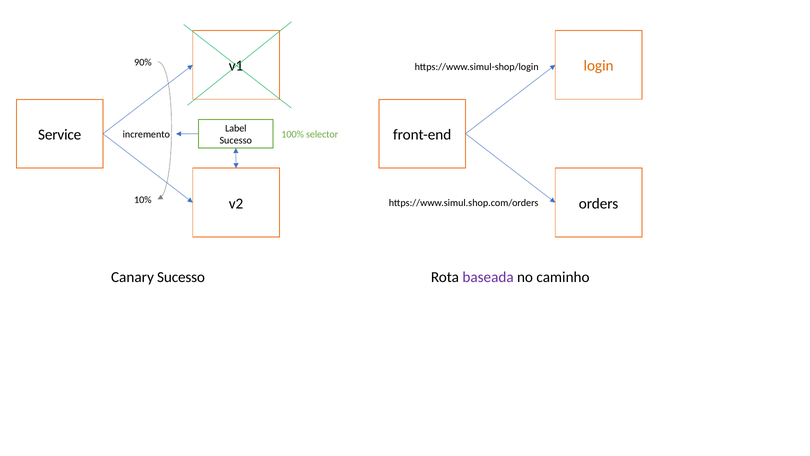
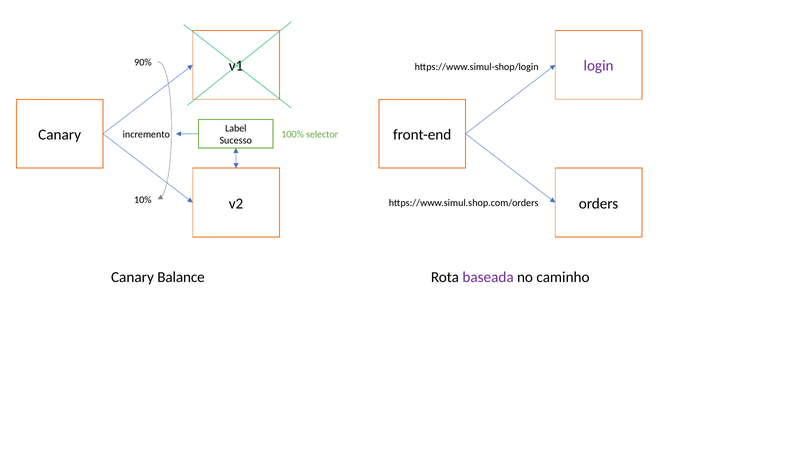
login colour: orange -> purple (599, 66)
Service: Service -> Canary (60, 135)
Canary Sucesso: Sucesso -> Balance (181, 277)
